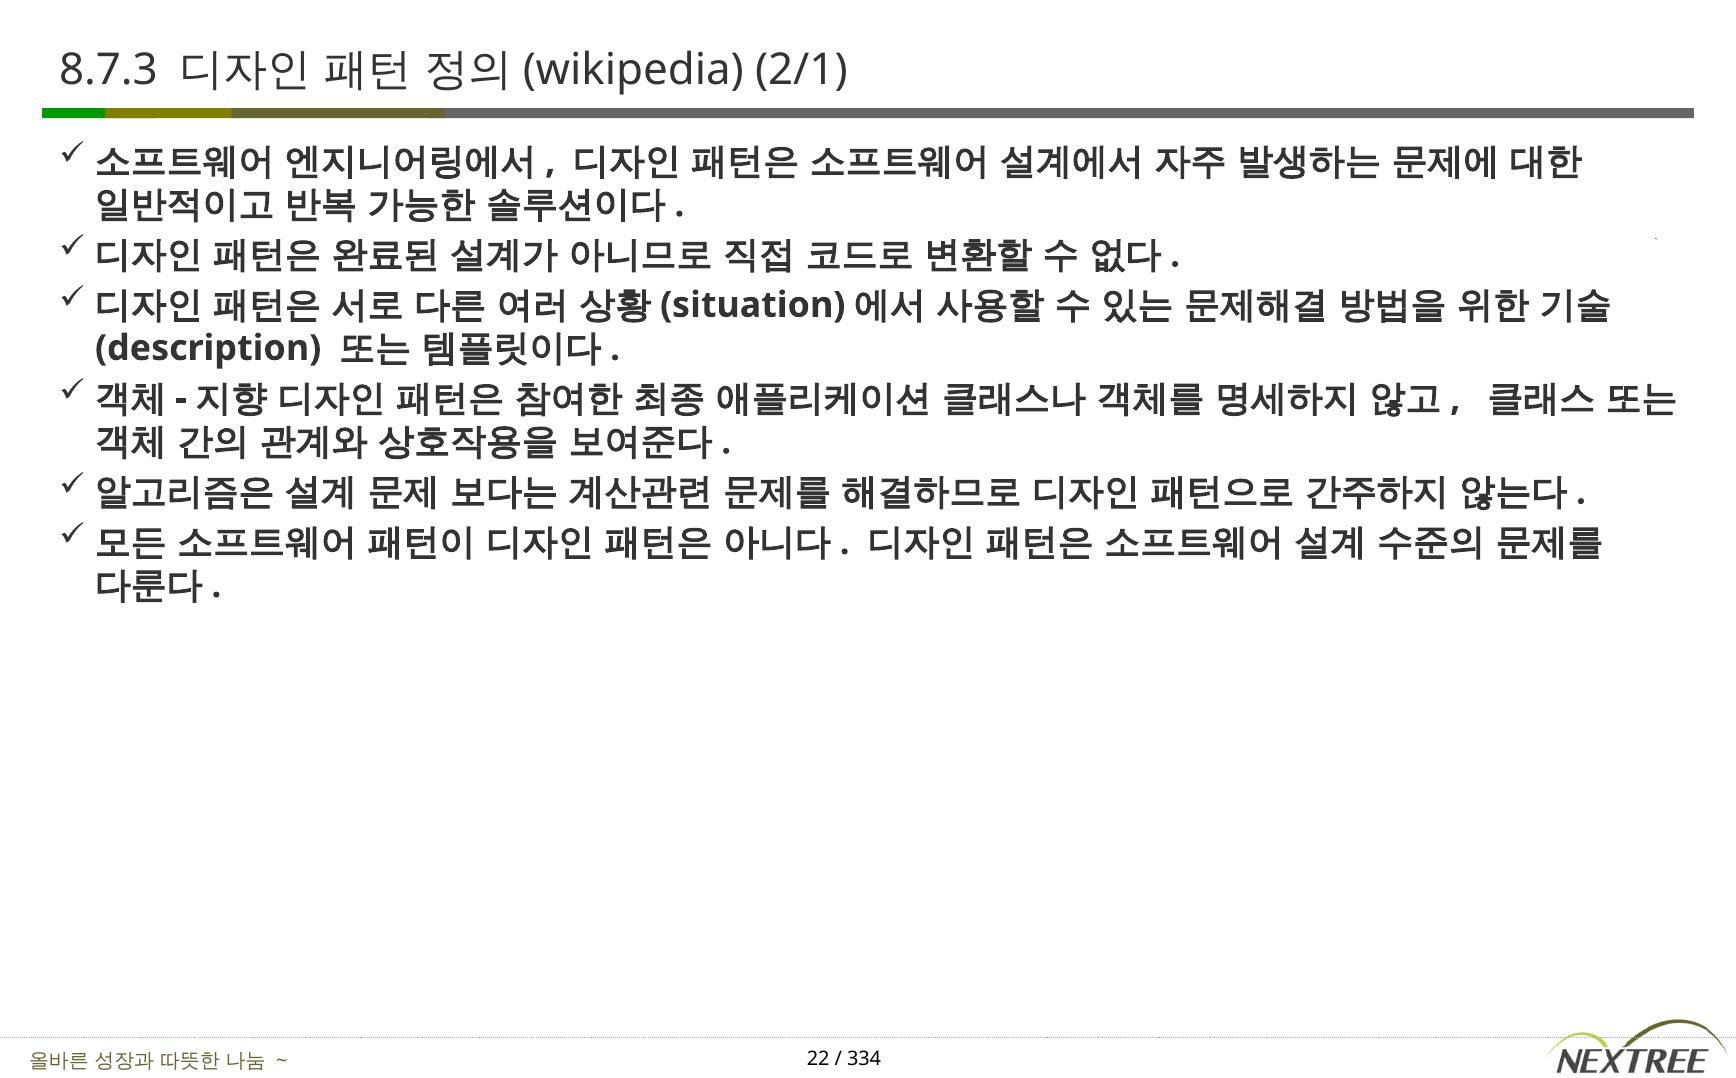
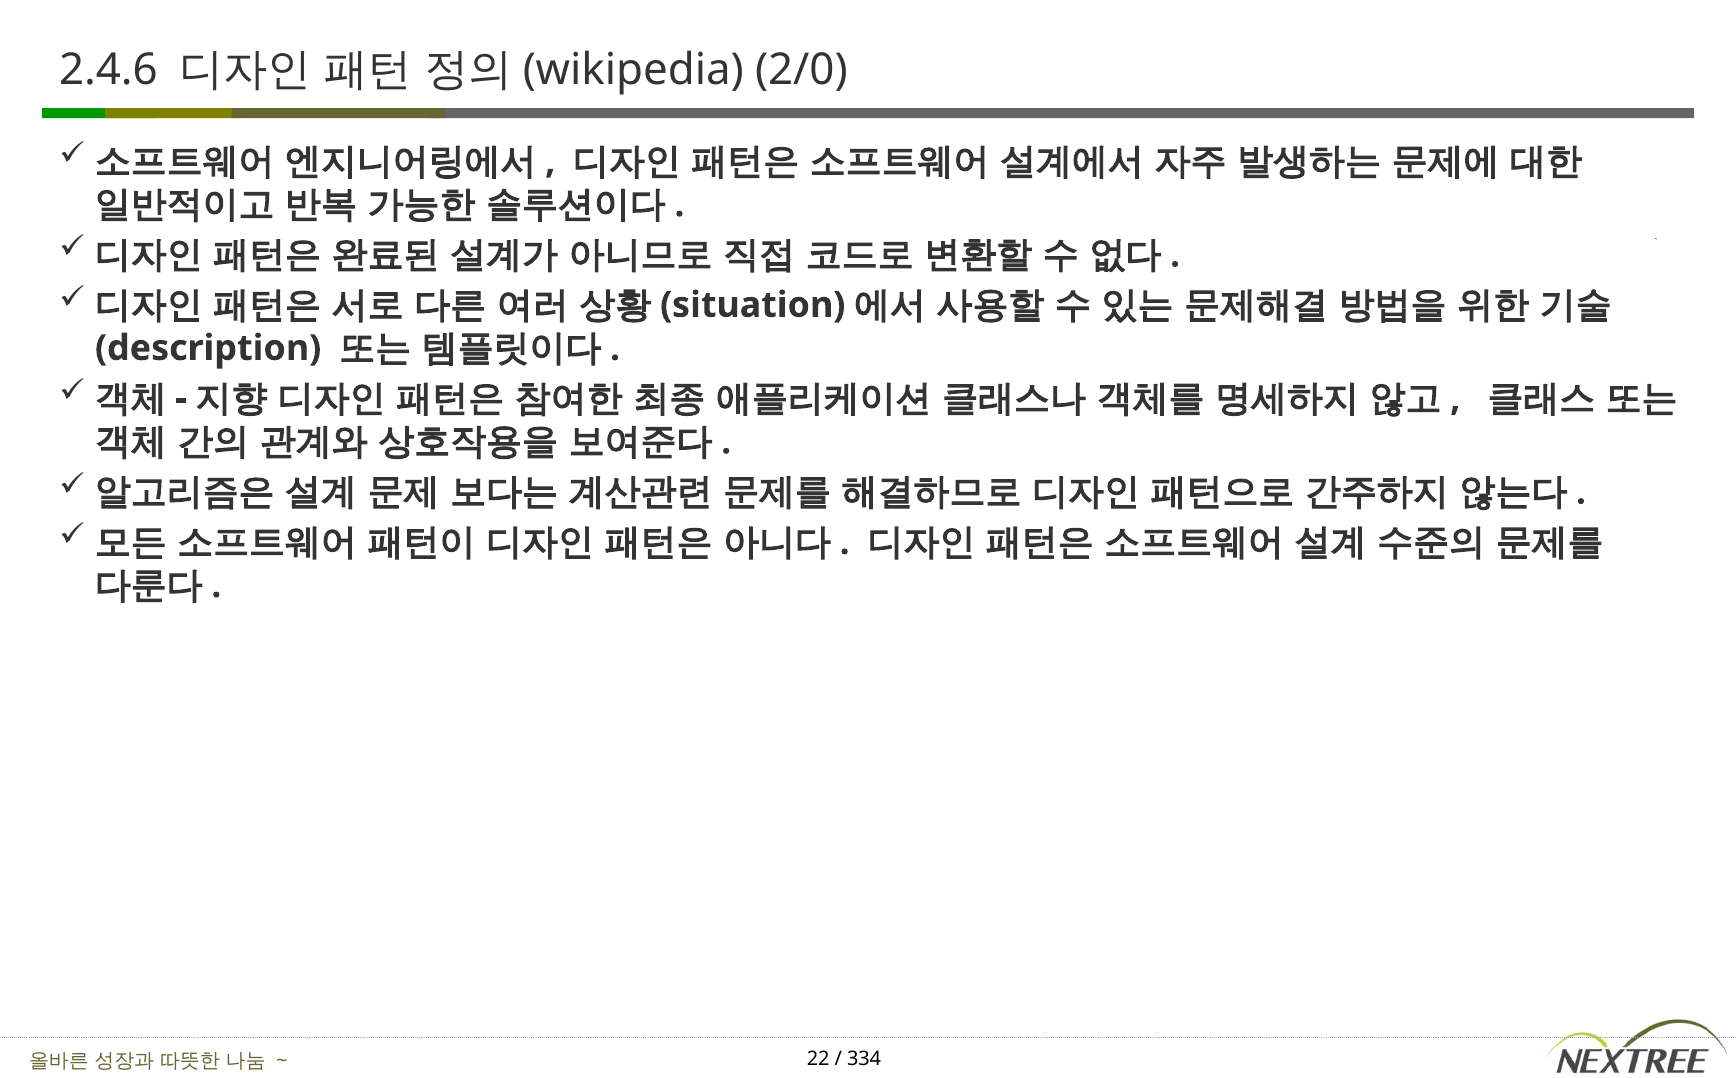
8.7.3: 8.7.3 -> 2.4.6 (108, 70)
2/1: 2/1 -> 2/0 (801, 70)
